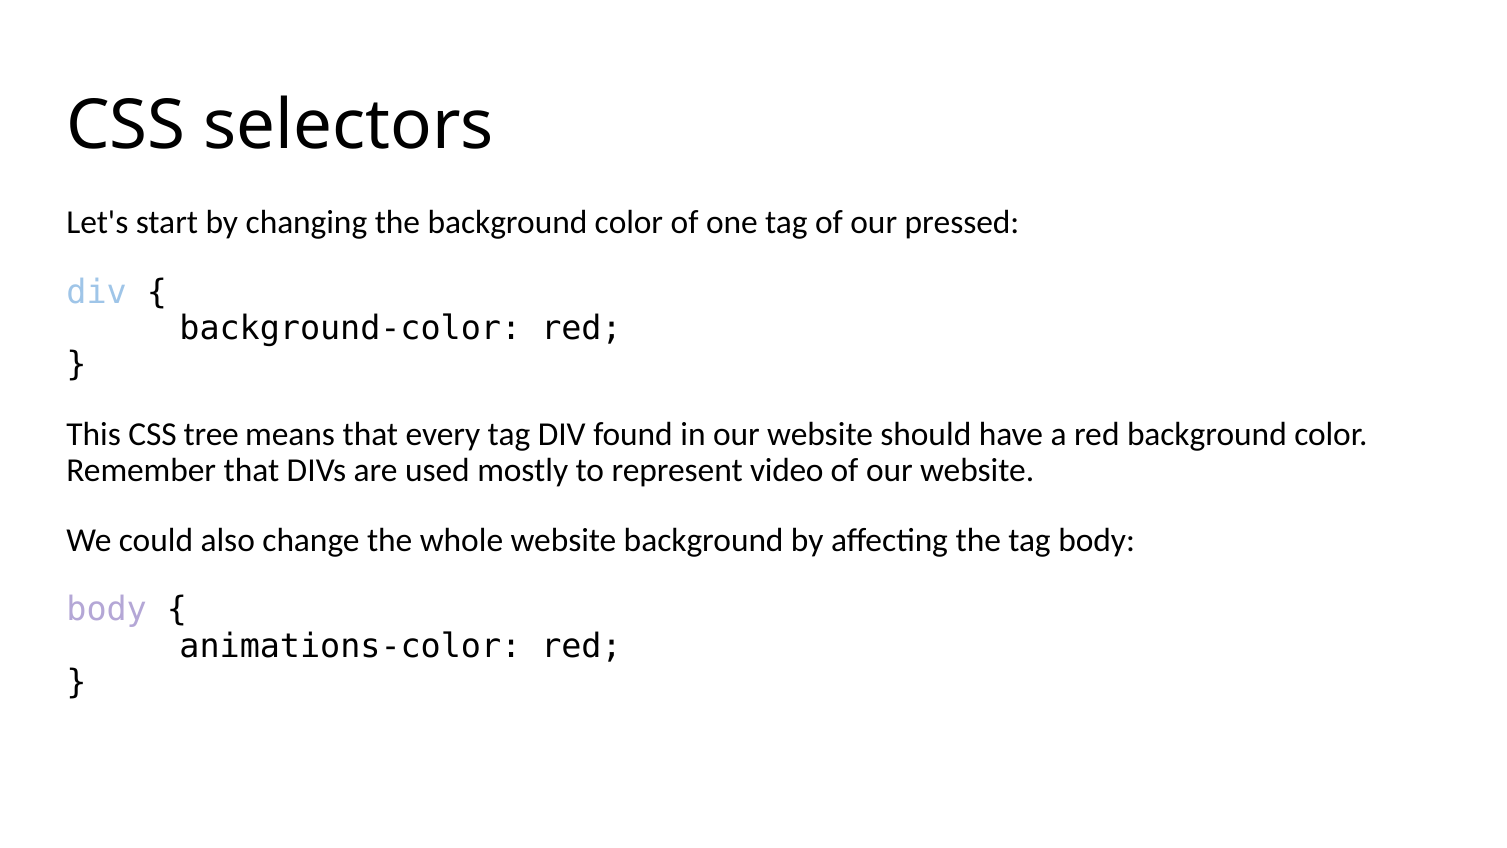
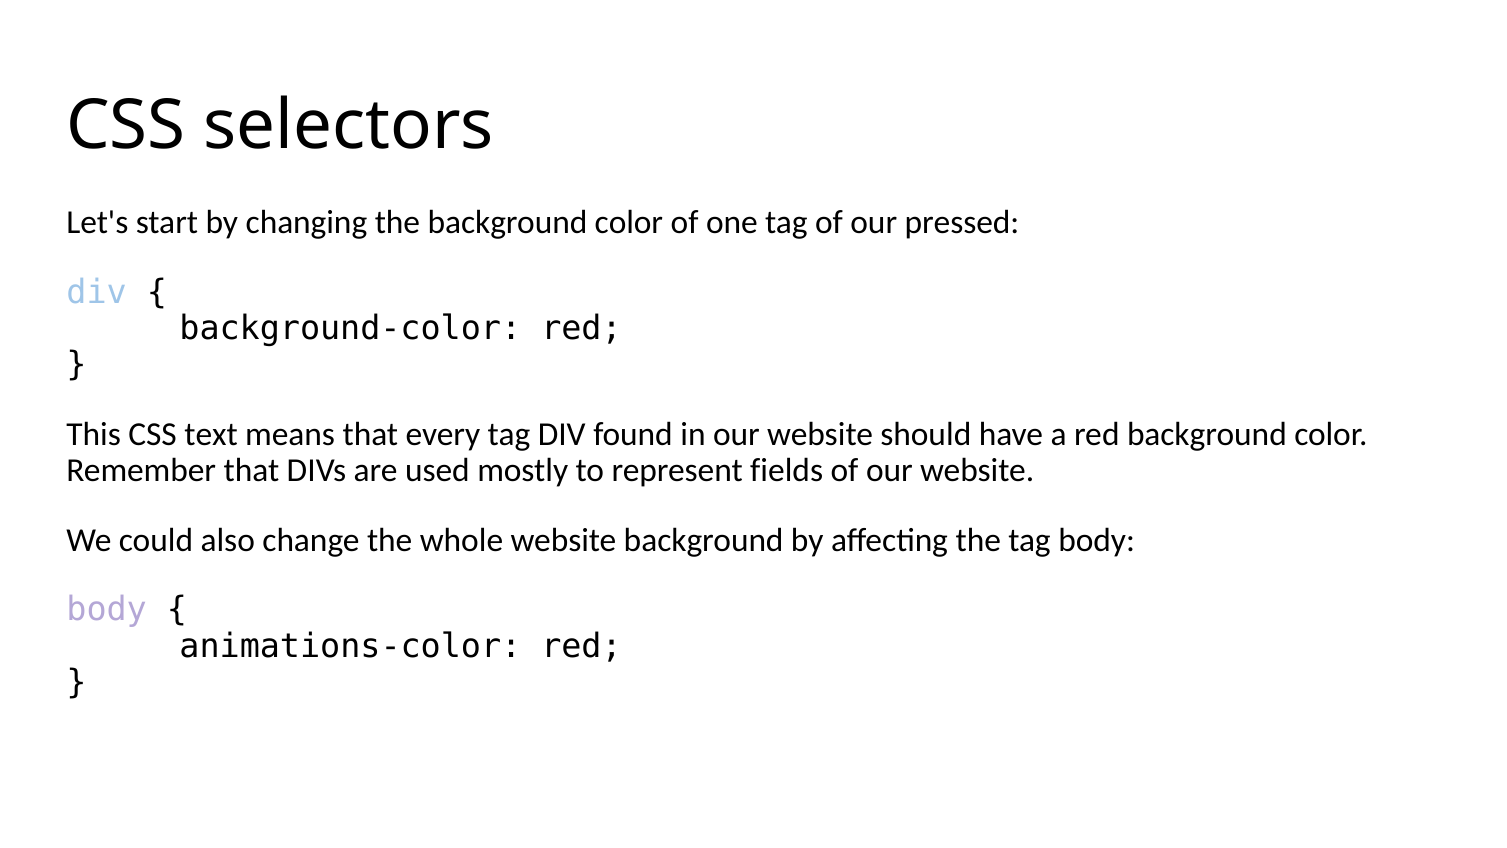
tree: tree -> text (211, 434)
video: video -> fields (787, 470)
